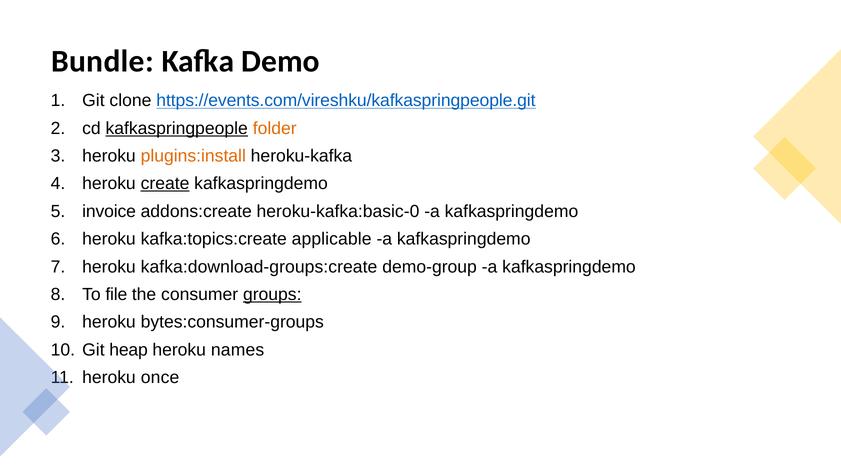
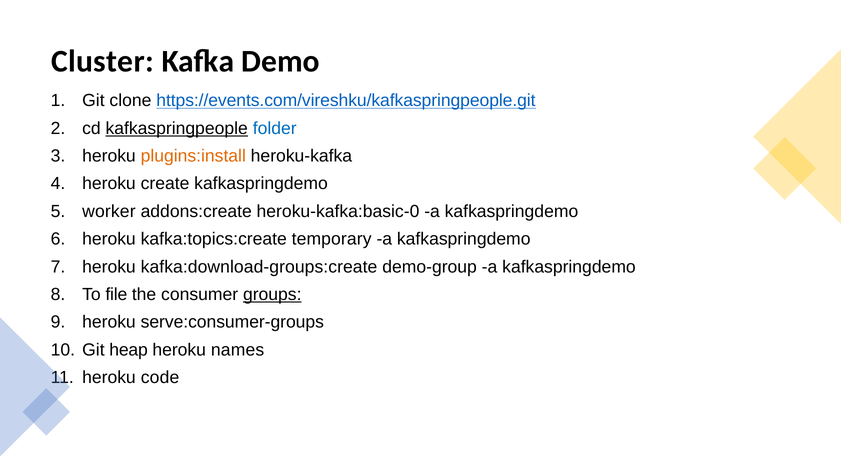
Bundle: Bundle -> Cluster (102, 61)
folder colour: orange -> blue (275, 128)
create underline: present -> none (165, 184)
invoice: invoice -> worker (109, 211)
applicable: applicable -> temporary (332, 239)
bytes:consumer-groups: bytes:consumer-groups -> serve:consumer-groups (232, 322)
once: once -> code (160, 378)
